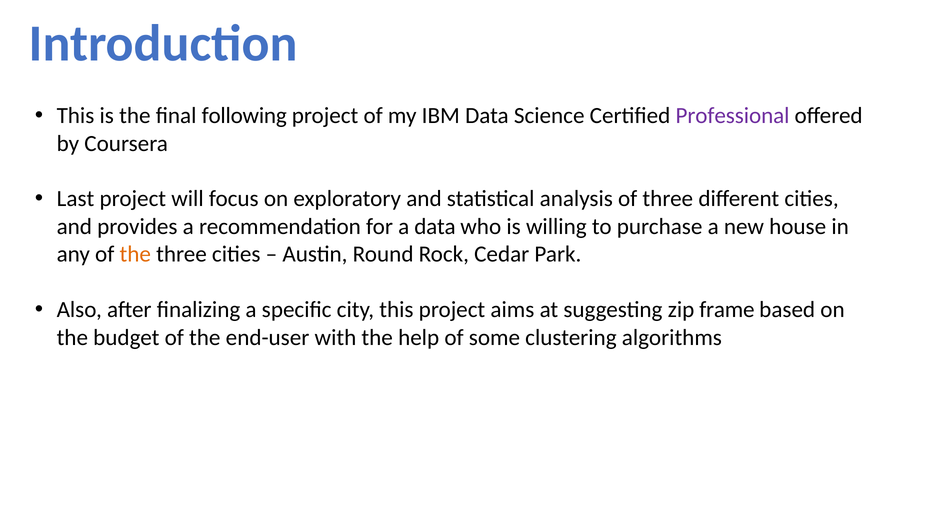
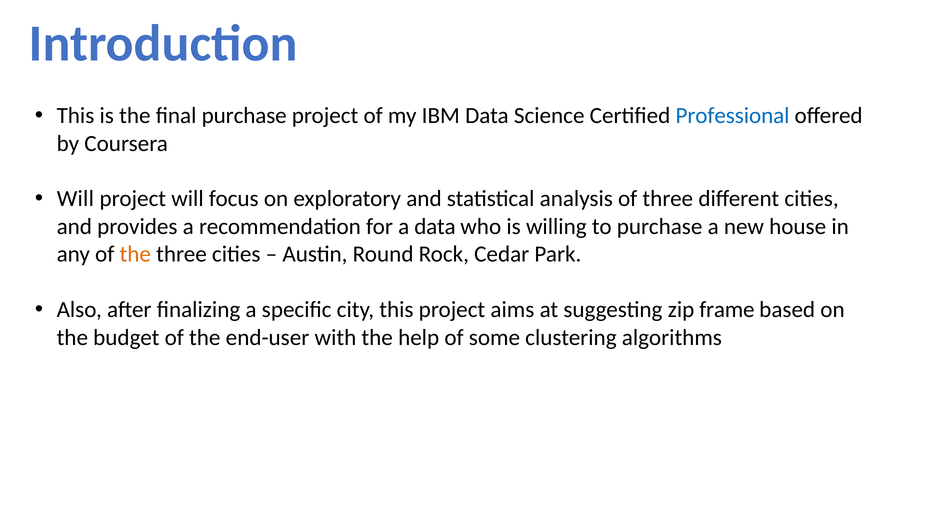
final following: following -> purchase (244, 116)
Professional colour: purple -> blue (733, 116)
Last: Last -> Will (75, 199)
